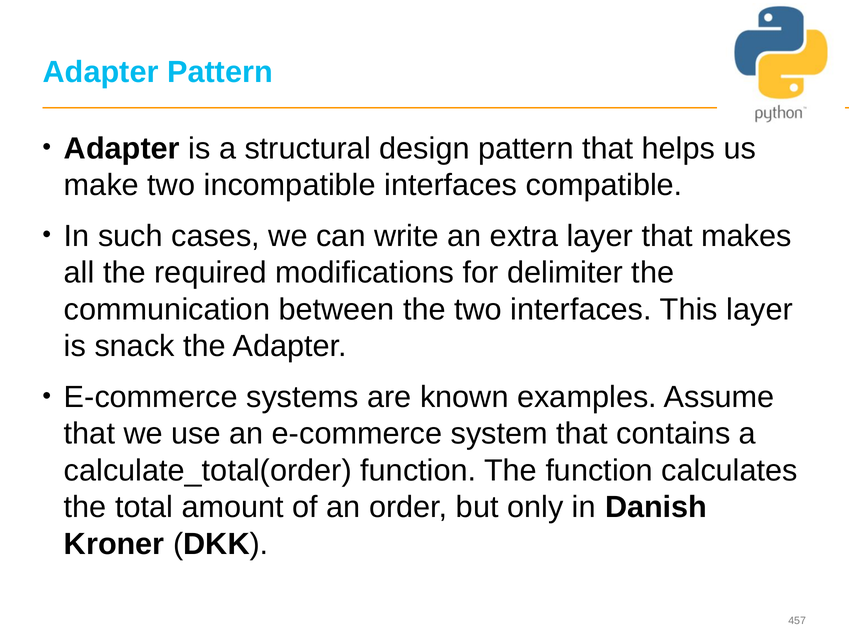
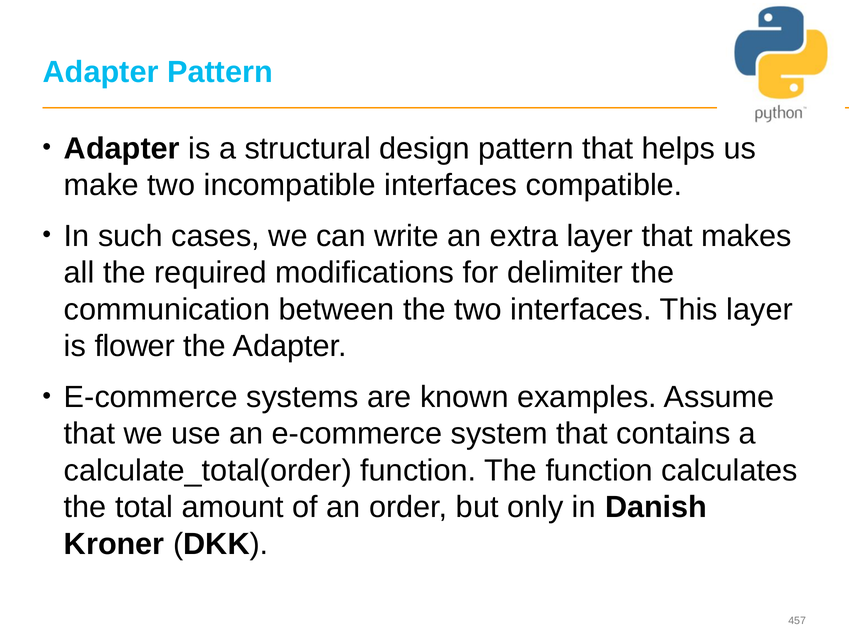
snack: snack -> flower (135, 347)
